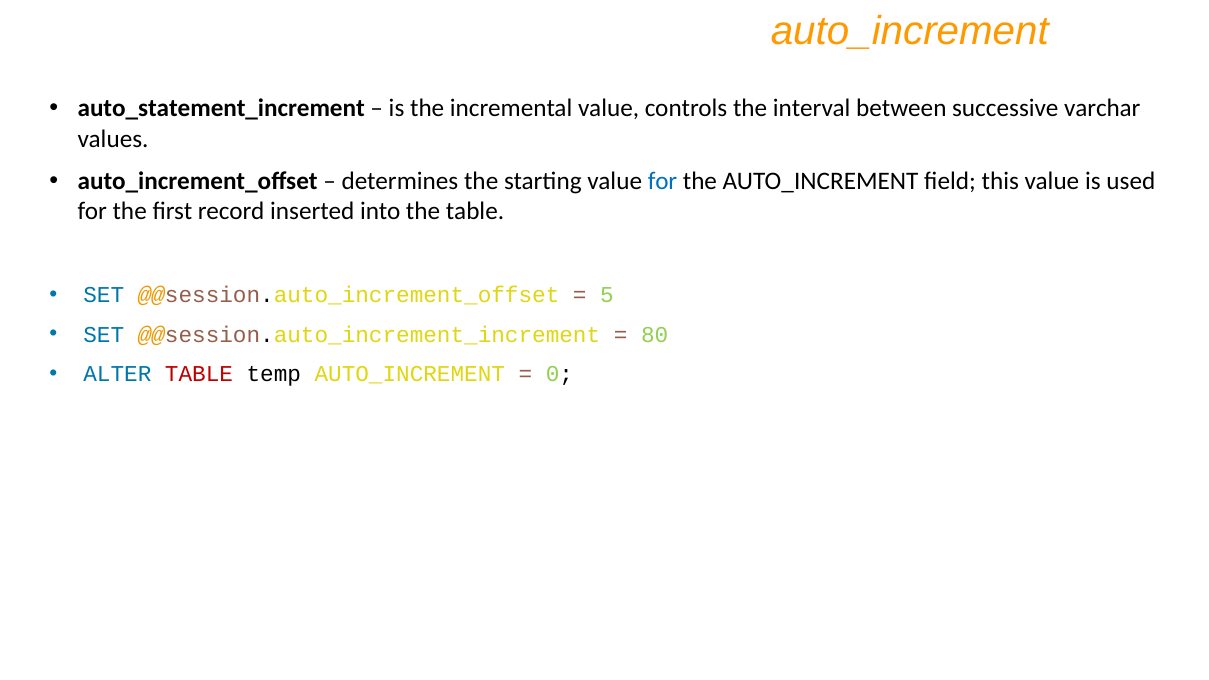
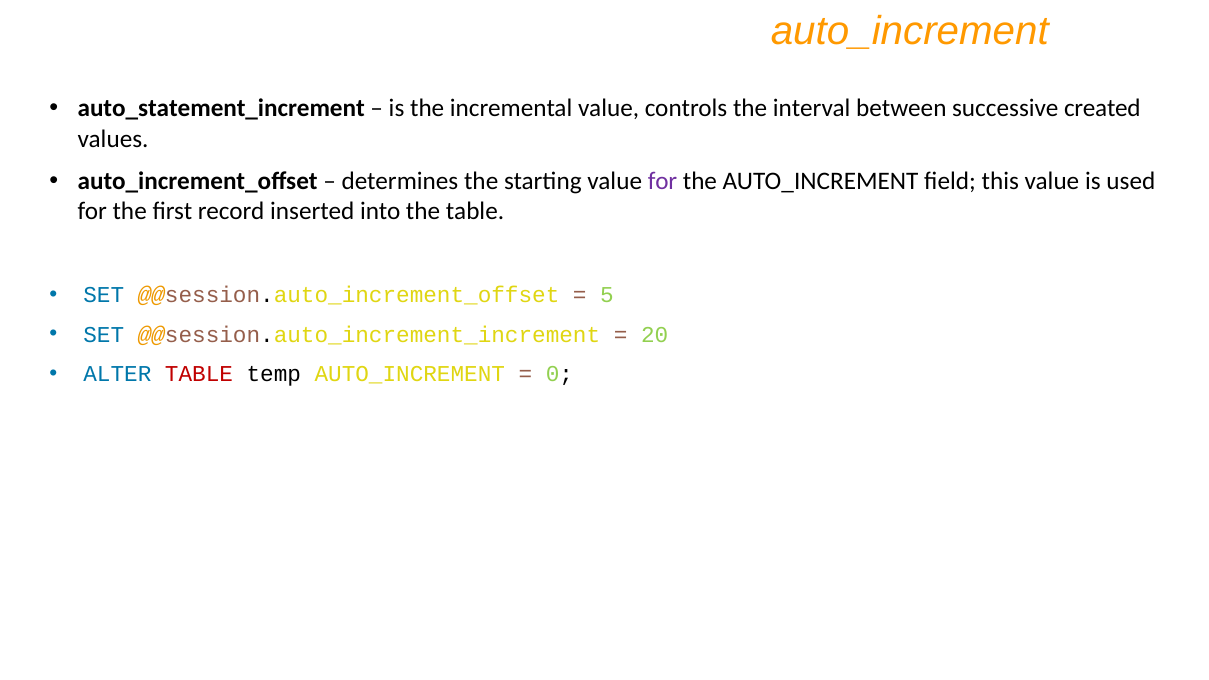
varchar: varchar -> created (1102, 109)
for colour: blue -> purple (663, 181)
80: 80 -> 20 (655, 335)
